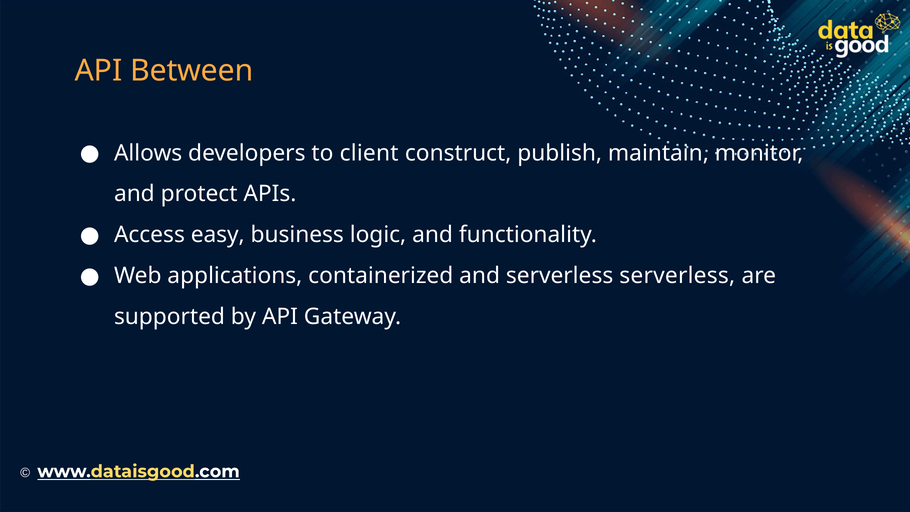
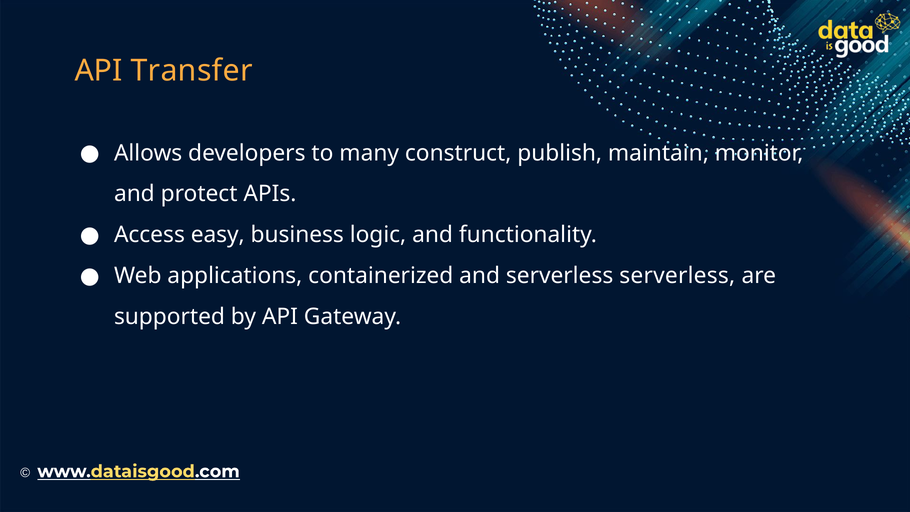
Between: Between -> Transfer (192, 71)
client: client -> many (369, 153)
